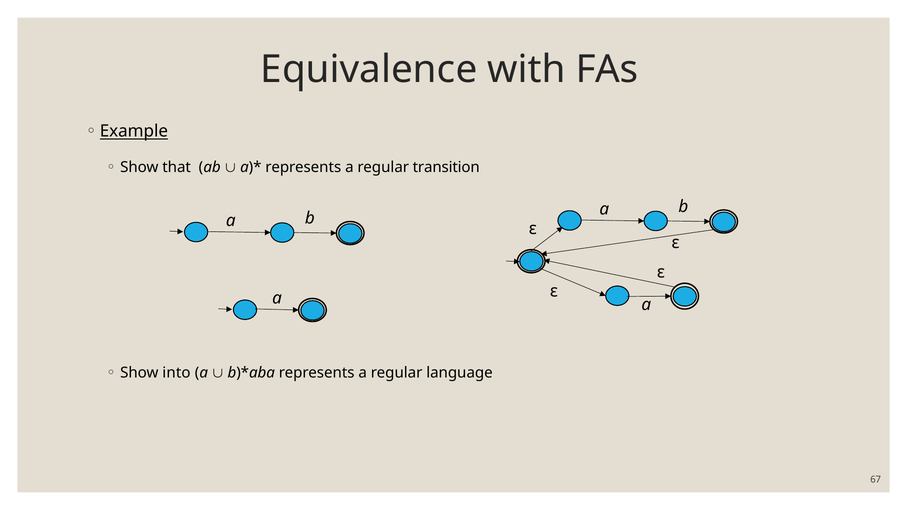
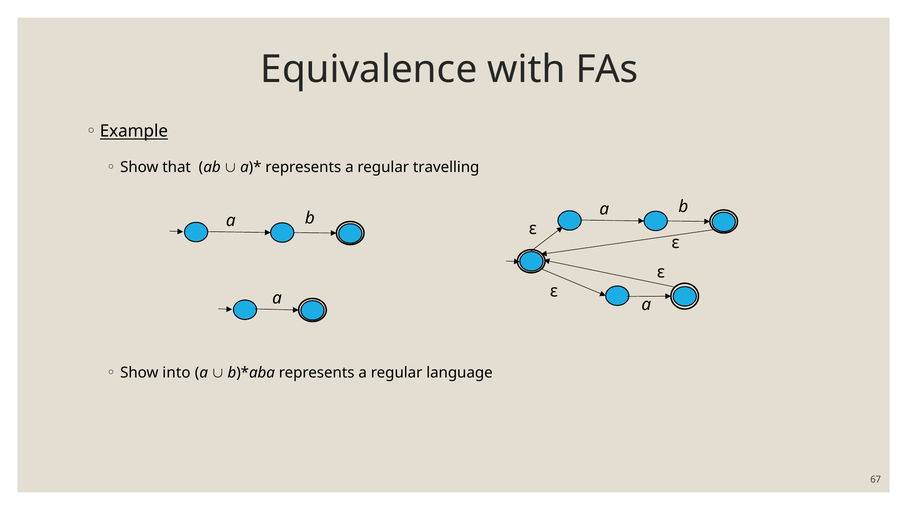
transition: transition -> travelling (446, 167)
